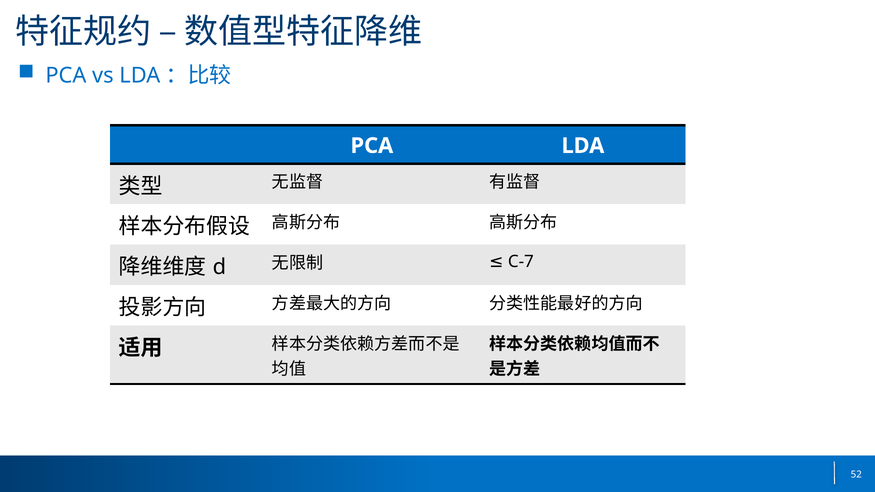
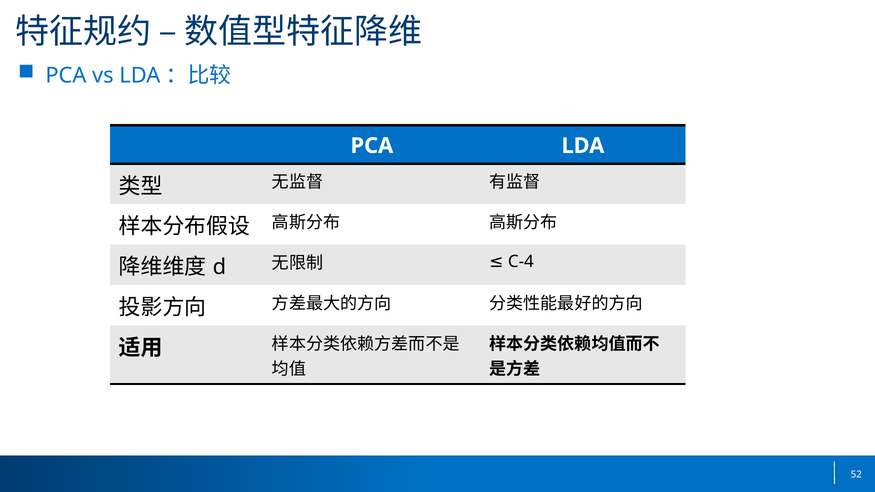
C-7: C-7 -> C-4 (521, 262)
